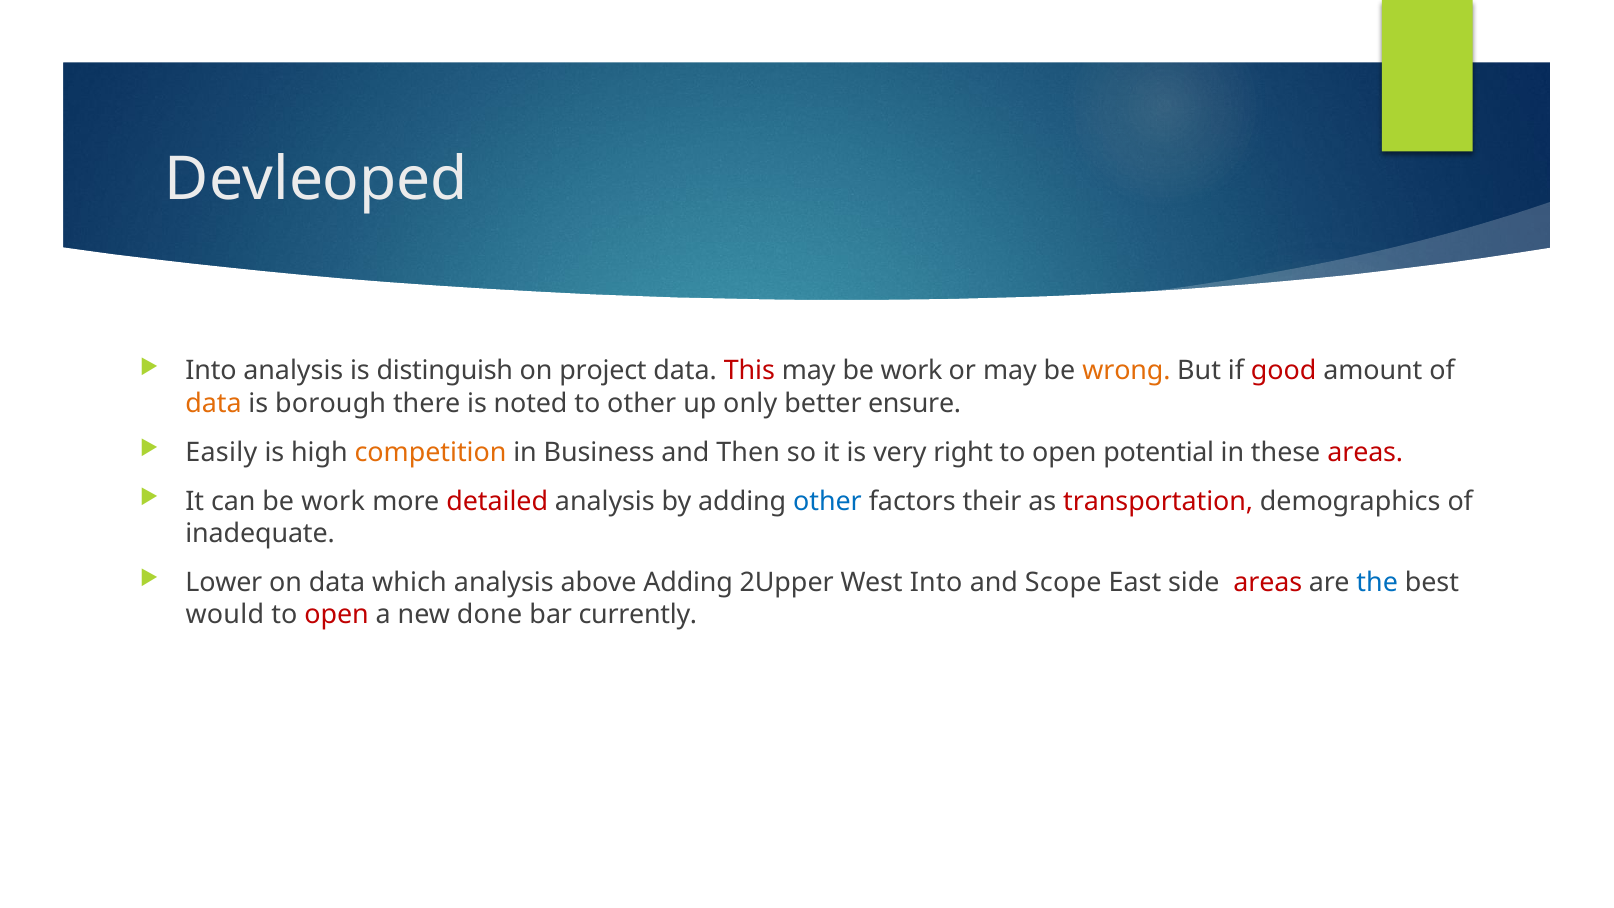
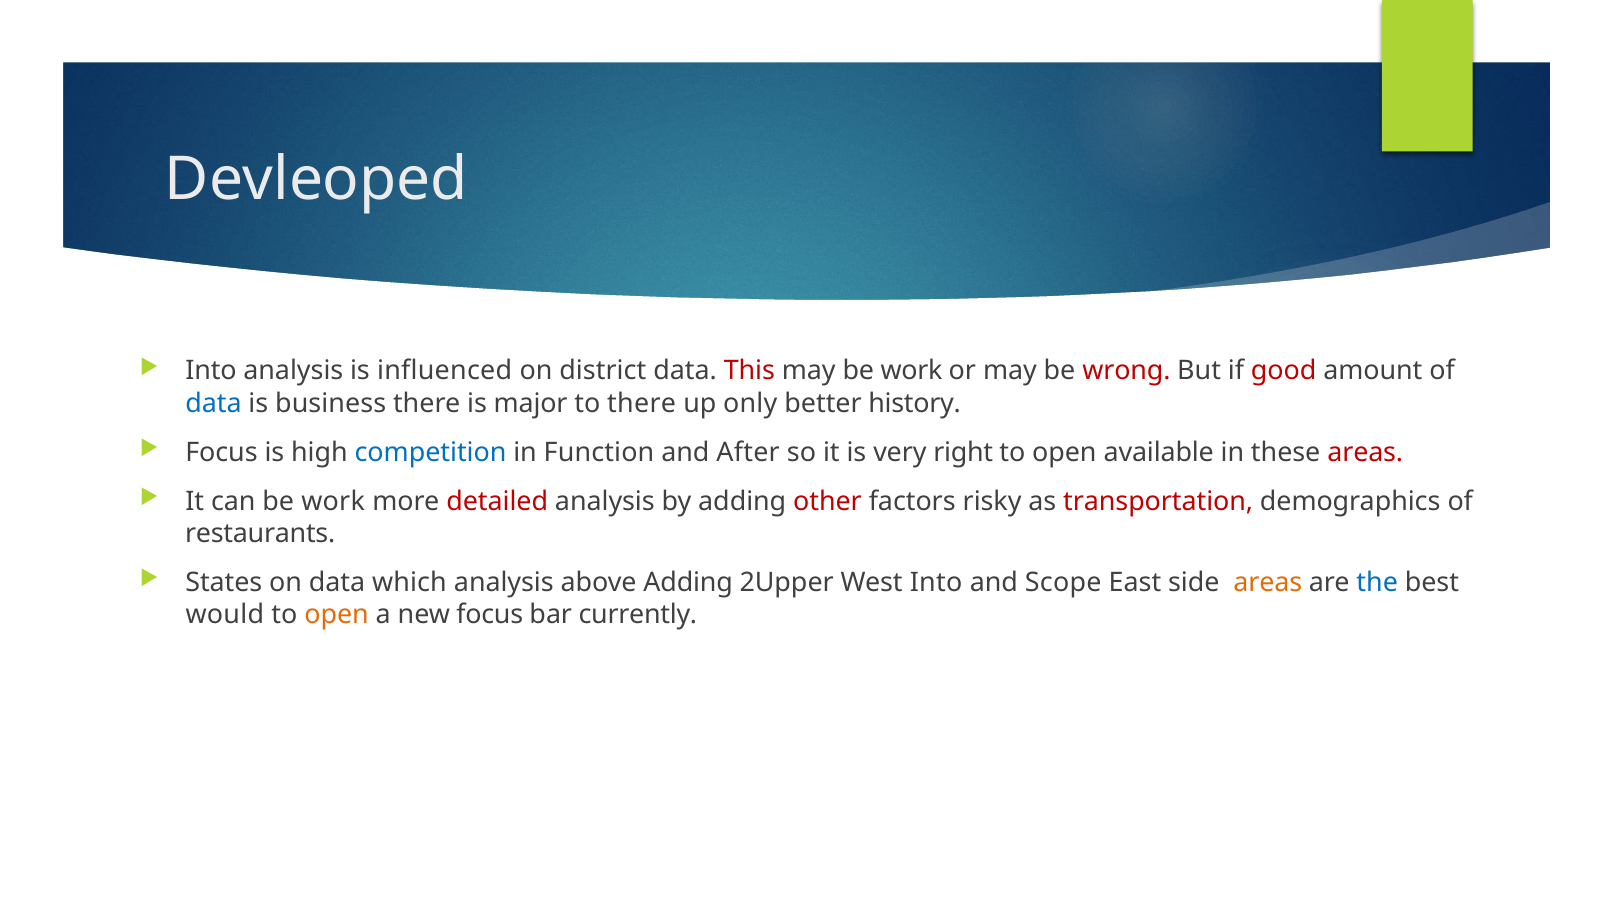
distinguish: distinguish -> influenced (445, 371)
project: project -> district (603, 371)
wrong colour: orange -> red (1126, 371)
data colour: orange -> blue (214, 403)
borough: borough -> business (331, 403)
noted: noted -> major (531, 403)
to other: other -> there (642, 403)
ensure: ensure -> history (915, 403)
Easily: Easily -> Focus (222, 452)
competition colour: orange -> blue (430, 452)
Business: Business -> Function (599, 452)
Then: Then -> After (748, 452)
potential: potential -> available (1159, 452)
other colour: blue -> red (827, 501)
their: their -> risky (992, 501)
inadequate: inadequate -> restaurants (260, 534)
Lower: Lower -> States (224, 583)
areas colour: red -> orange (1268, 583)
open colour: red -> orange (337, 615)
new done: done -> focus (490, 615)
